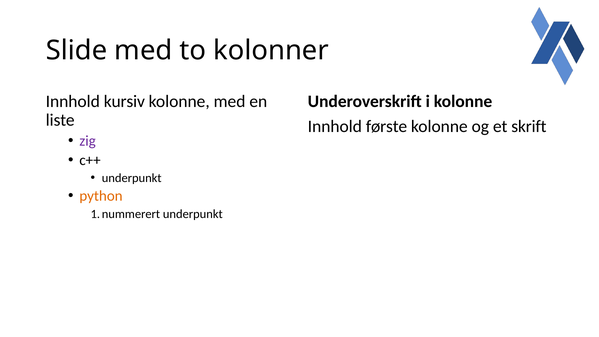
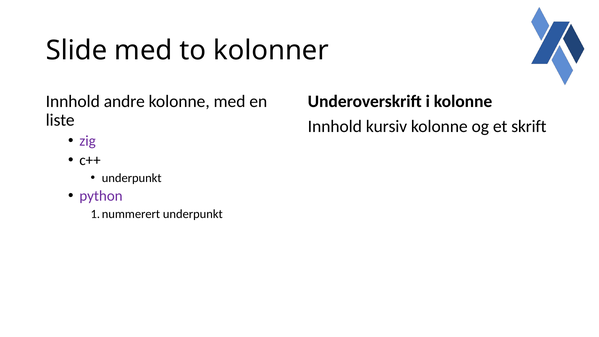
kursiv: kursiv -> andre (124, 101)
første: første -> kursiv (386, 126)
python colour: orange -> purple (101, 196)
